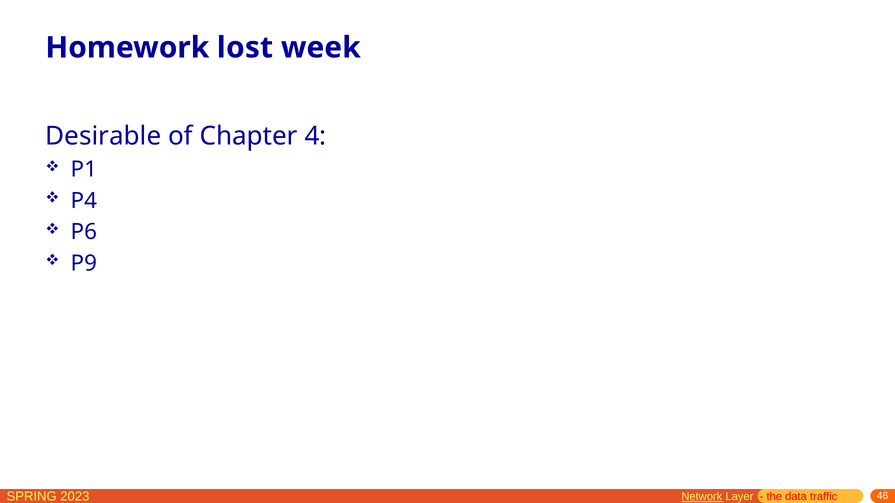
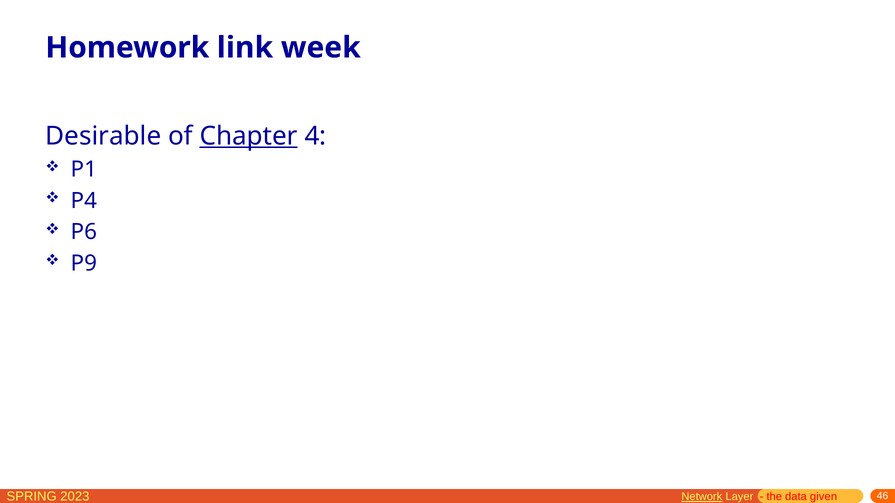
lost: lost -> link (245, 48)
Chapter underline: none -> present (249, 136)
traffic: traffic -> given (824, 497)
